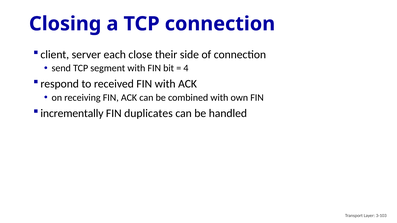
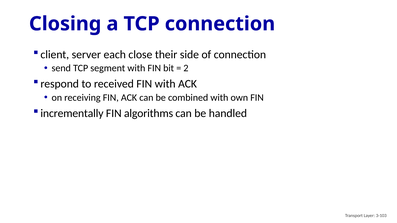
4: 4 -> 2 (186, 68)
duplicates: duplicates -> algorithms (149, 113)
